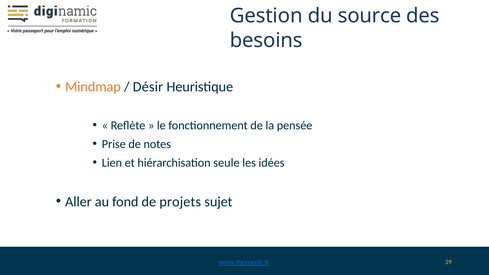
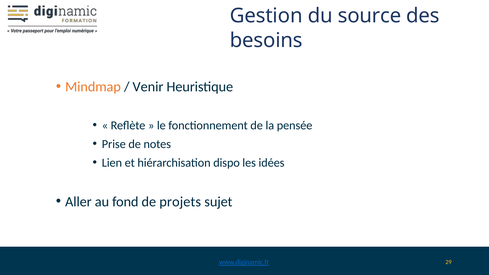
Désir: Désir -> Venir (148, 87)
seule: seule -> dispo (227, 163)
